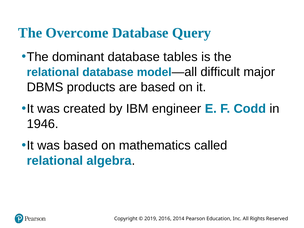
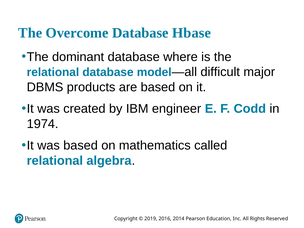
Query: Query -> Hbase (192, 33)
tables: tables -> where (181, 57)
1946: 1946 -> 1974 (43, 124)
